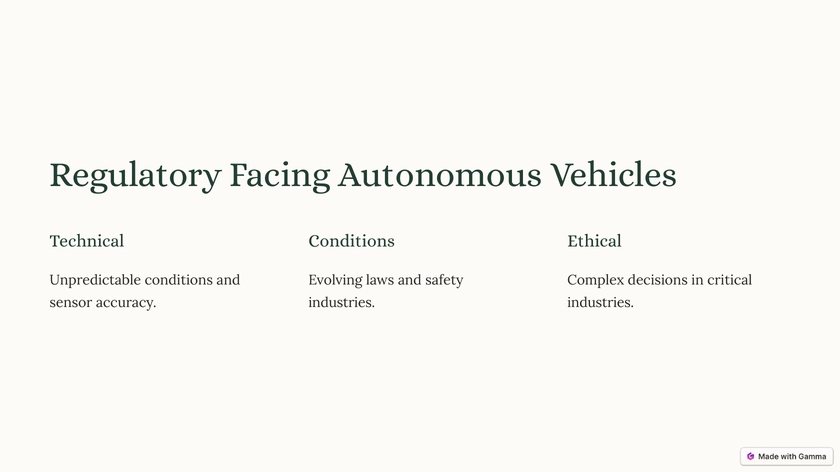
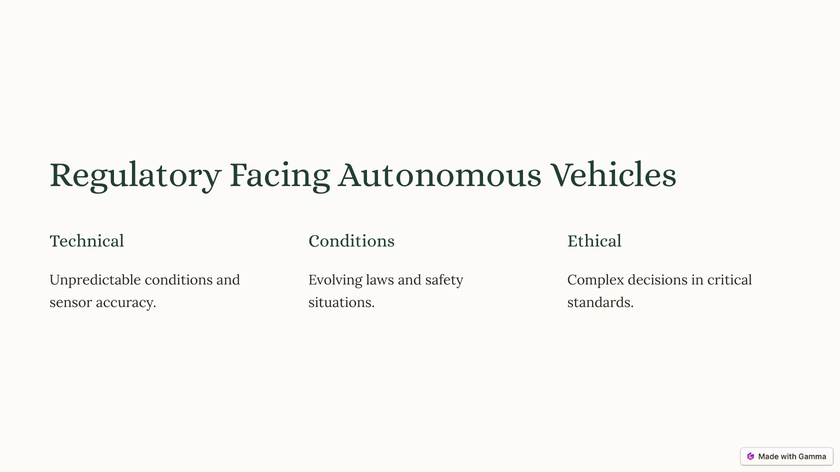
industries: industries -> situations (342, 303)
industries: industries -> standards (601, 303)
